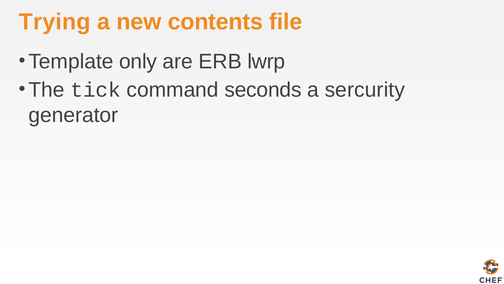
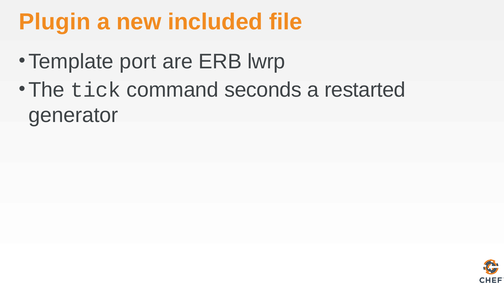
Trying: Trying -> Plugin (55, 22)
contents: contents -> included (215, 22)
only: only -> port (138, 61)
sercurity: sercurity -> restarted (365, 90)
